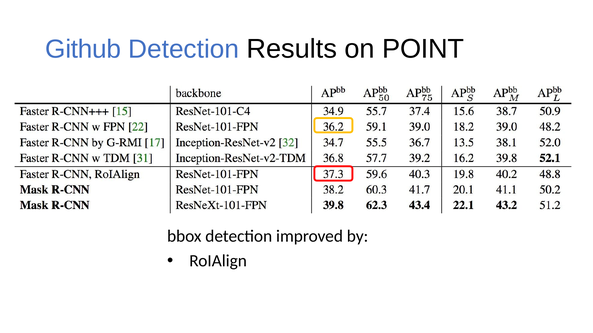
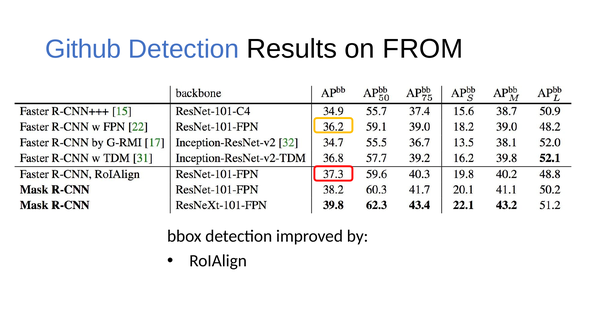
POINT: POINT -> FROM (423, 49)
